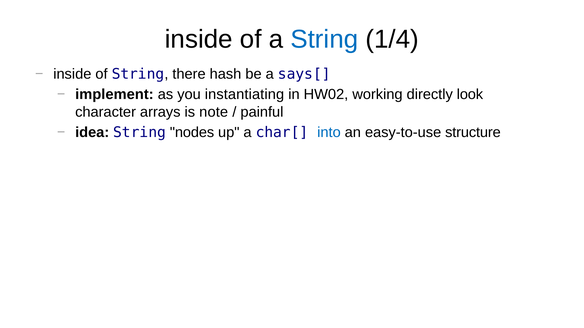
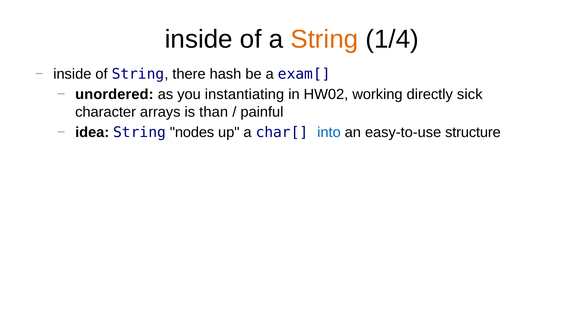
String colour: blue -> orange (324, 39)
says[: says[ -> exam[ (304, 74)
implement: implement -> unordered (114, 95)
look: look -> sick (470, 95)
note: note -> than (214, 112)
